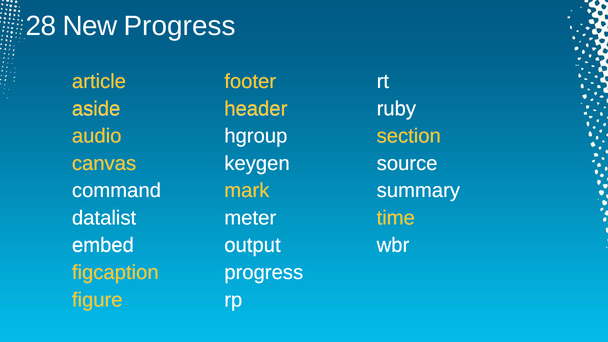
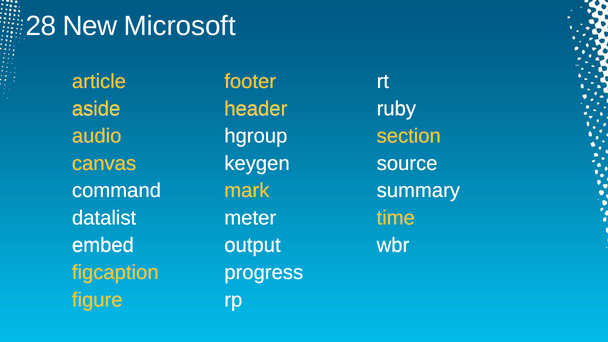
New Progress: Progress -> Microsoft (180, 26)
